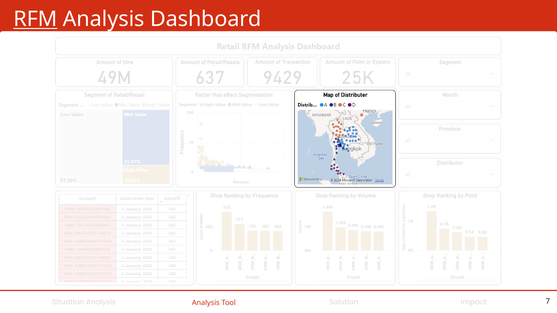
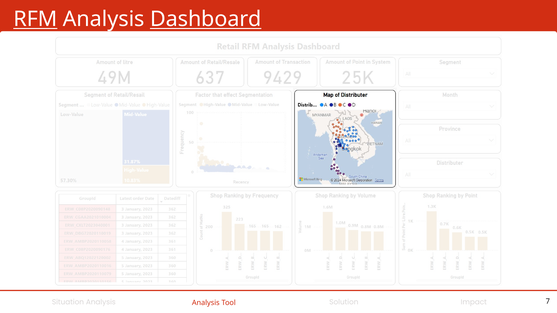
Dashboard underline: none -> present (206, 19)
